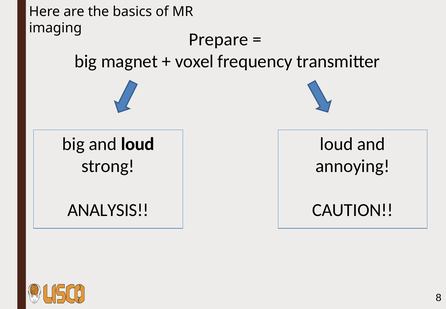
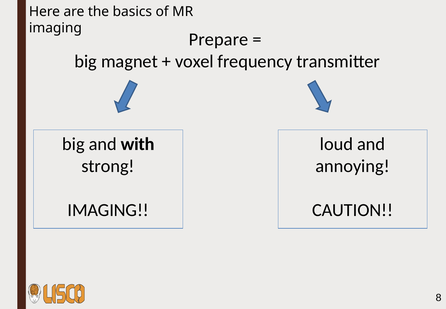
and loud: loud -> with (138, 144)
ANALYSIS: ANALYSIS -> IMAGING (108, 210)
